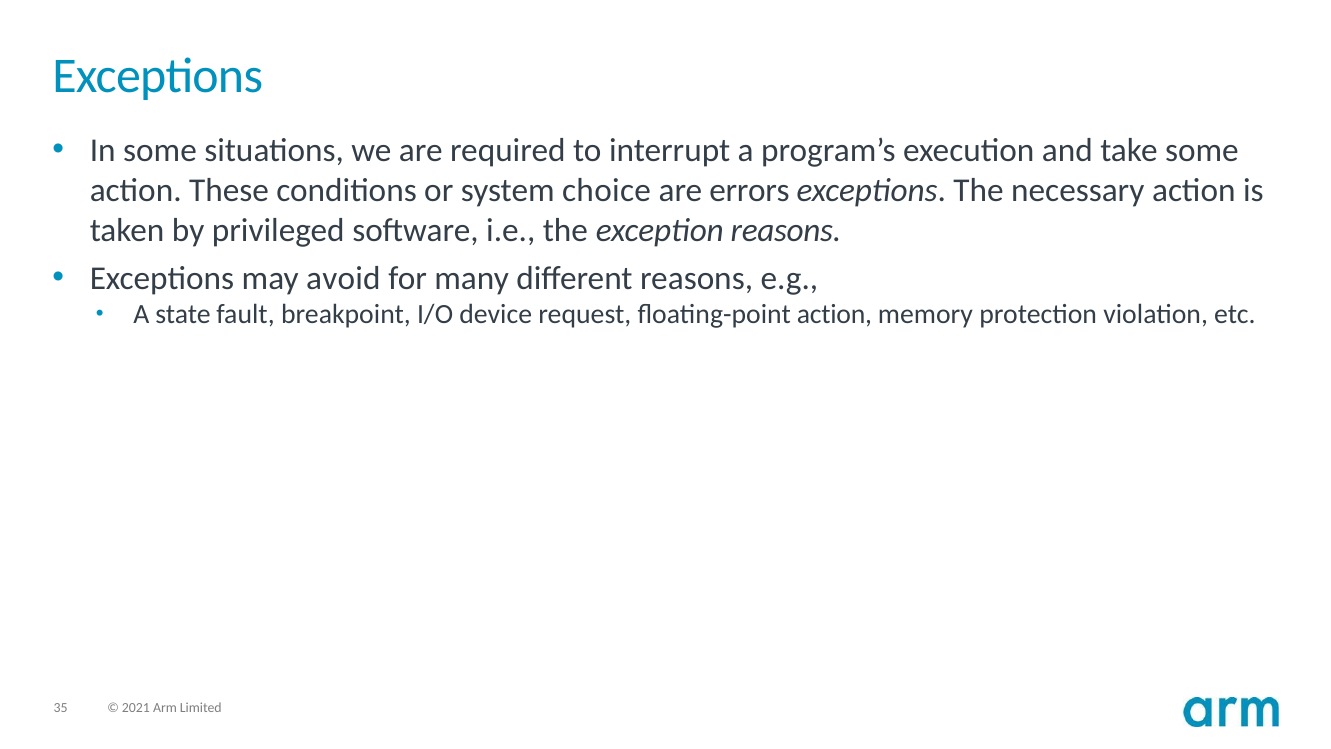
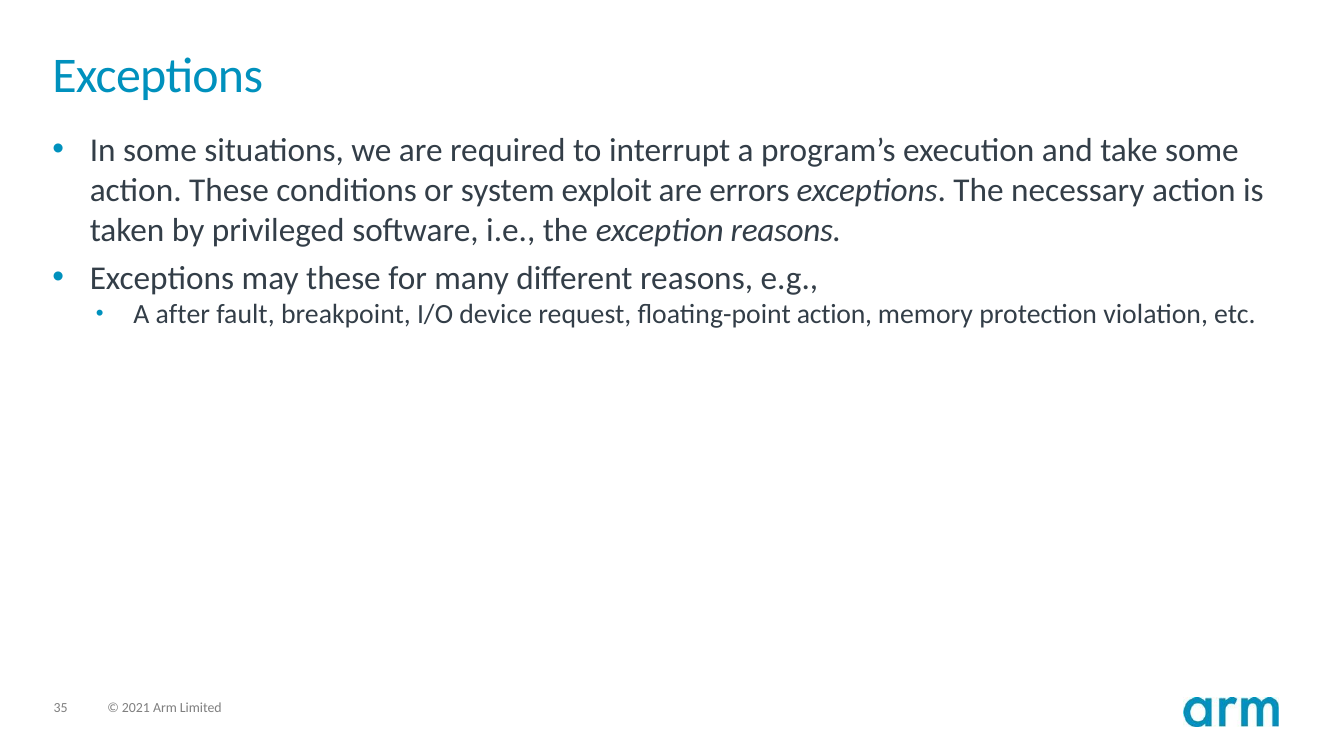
choice: choice -> exploit (607, 190)
may avoid: avoid -> these (343, 278)
state: state -> after (183, 314)
